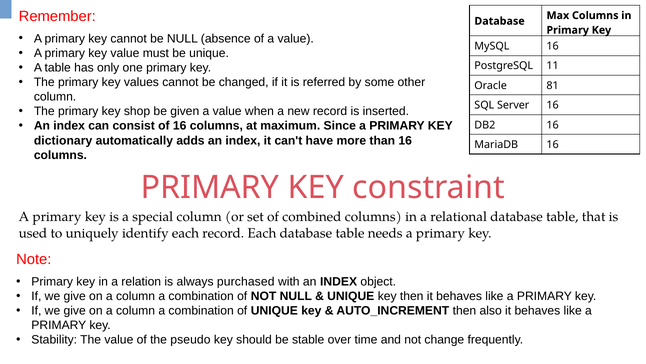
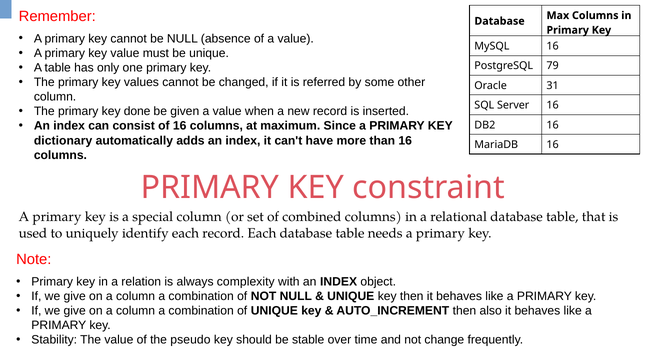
11: 11 -> 79 (553, 66)
81: 81 -> 31 (553, 85)
shop: shop -> done (137, 111)
purchased: purchased -> complexity (246, 281)
